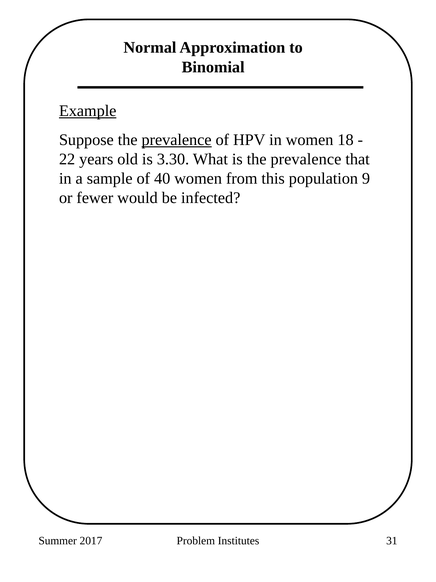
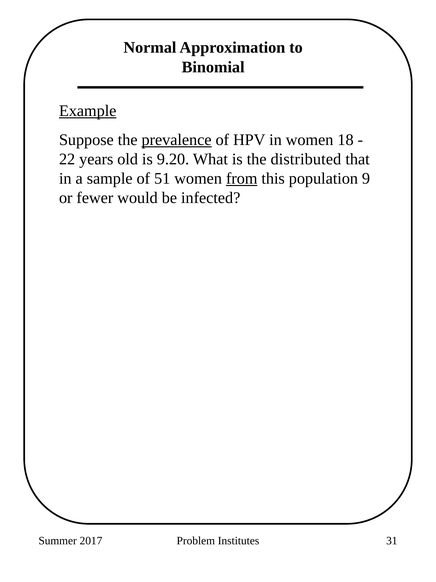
3.30: 3.30 -> 9.20 (173, 159)
is the prevalence: prevalence -> distributed (306, 159)
40: 40 -> 51 (162, 178)
from underline: none -> present (242, 178)
